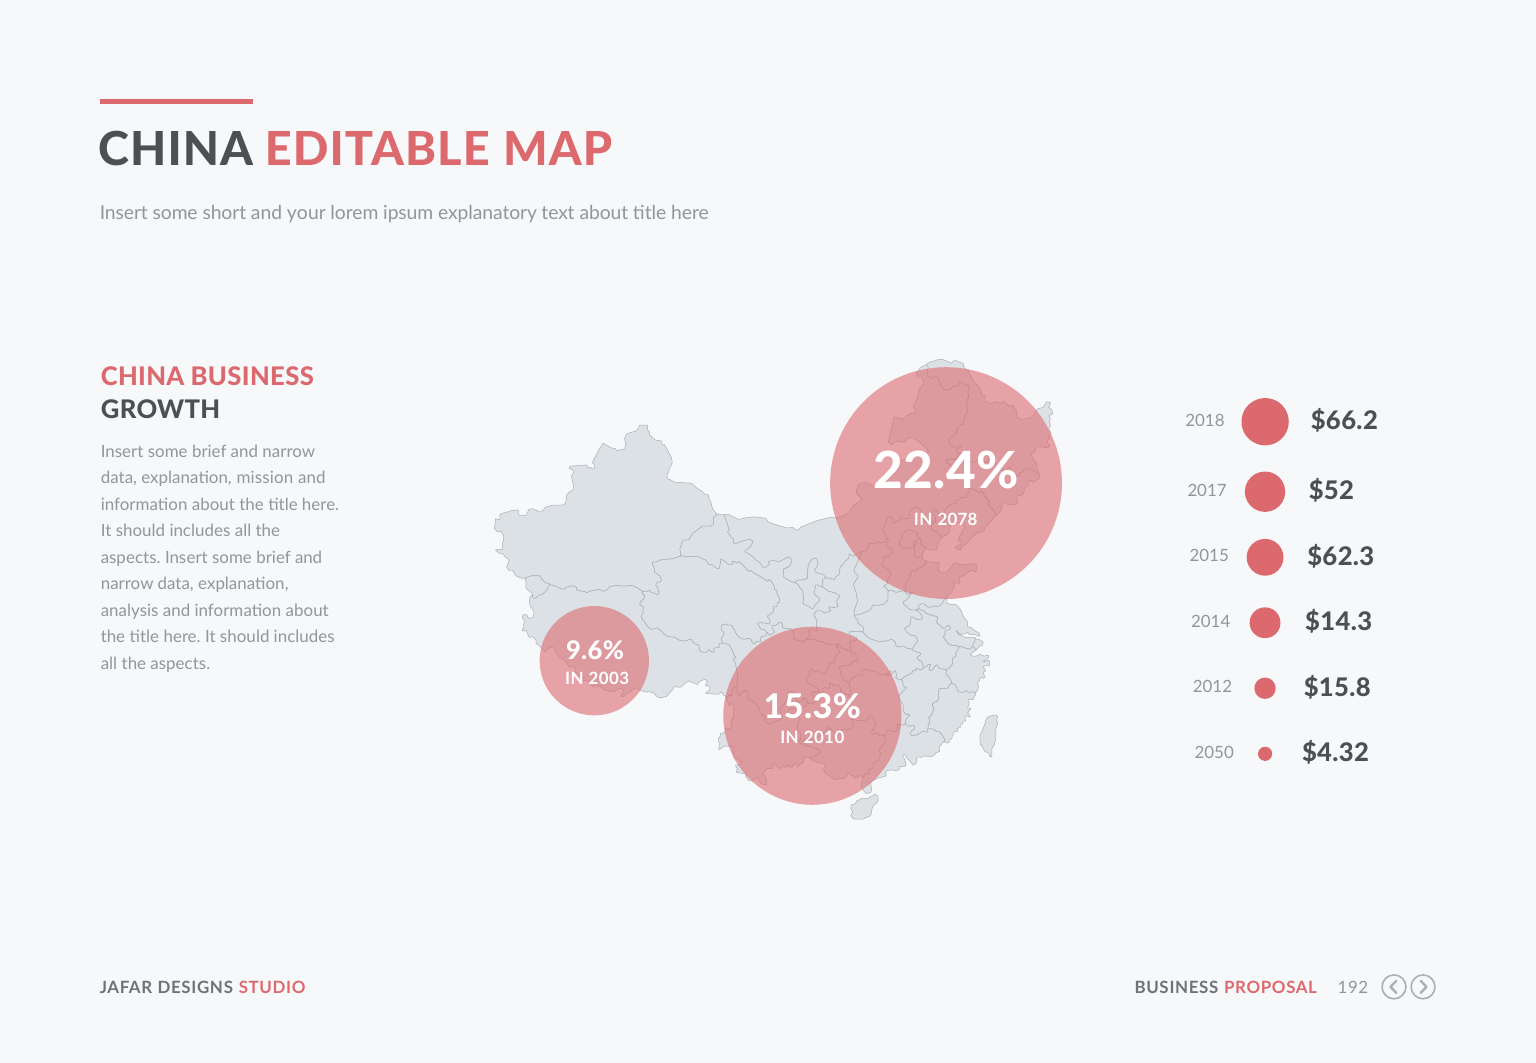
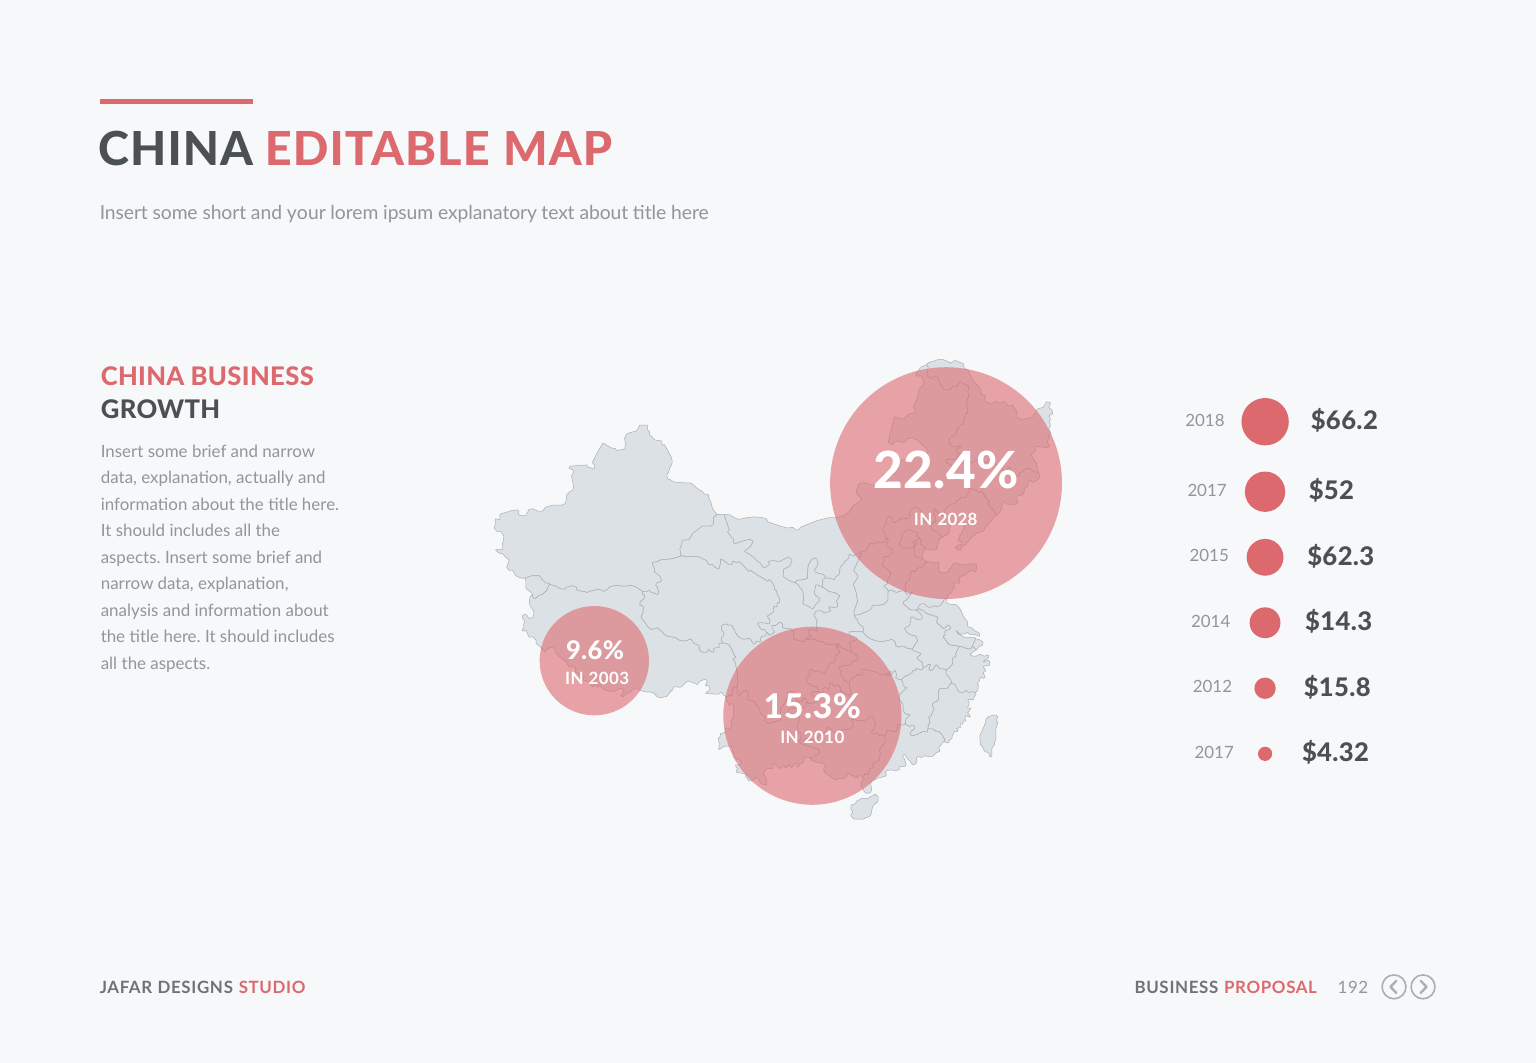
mission: mission -> actually (265, 478)
2078: 2078 -> 2028 (958, 520)
2050: 2050 -> 2017 (1214, 753)
